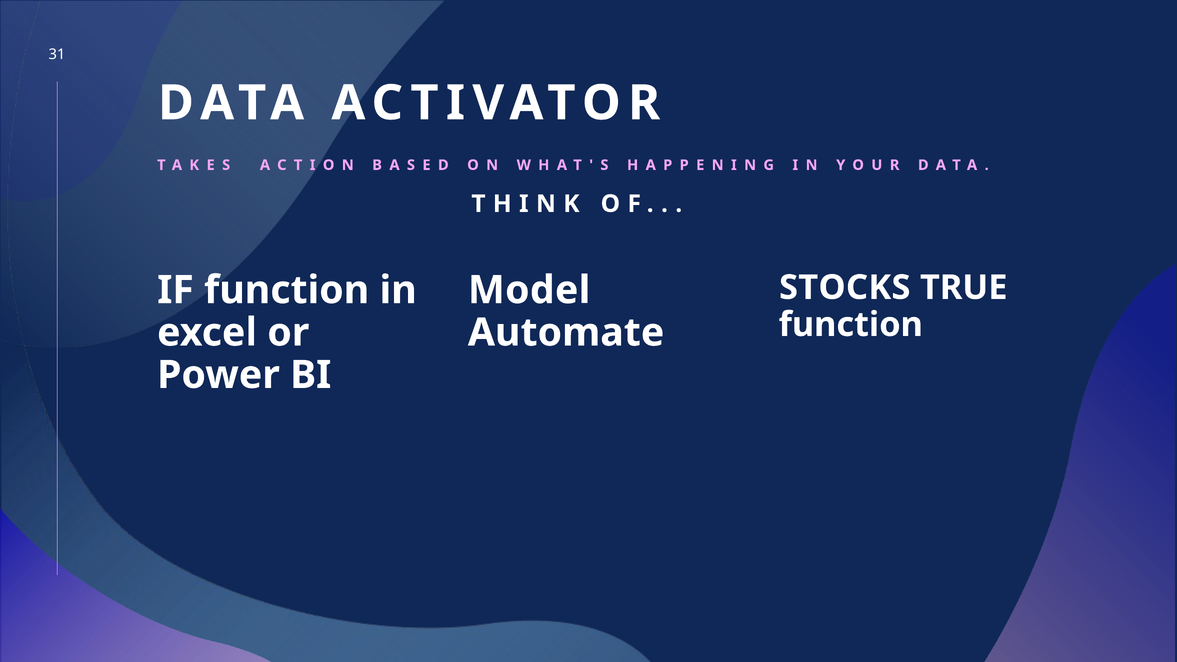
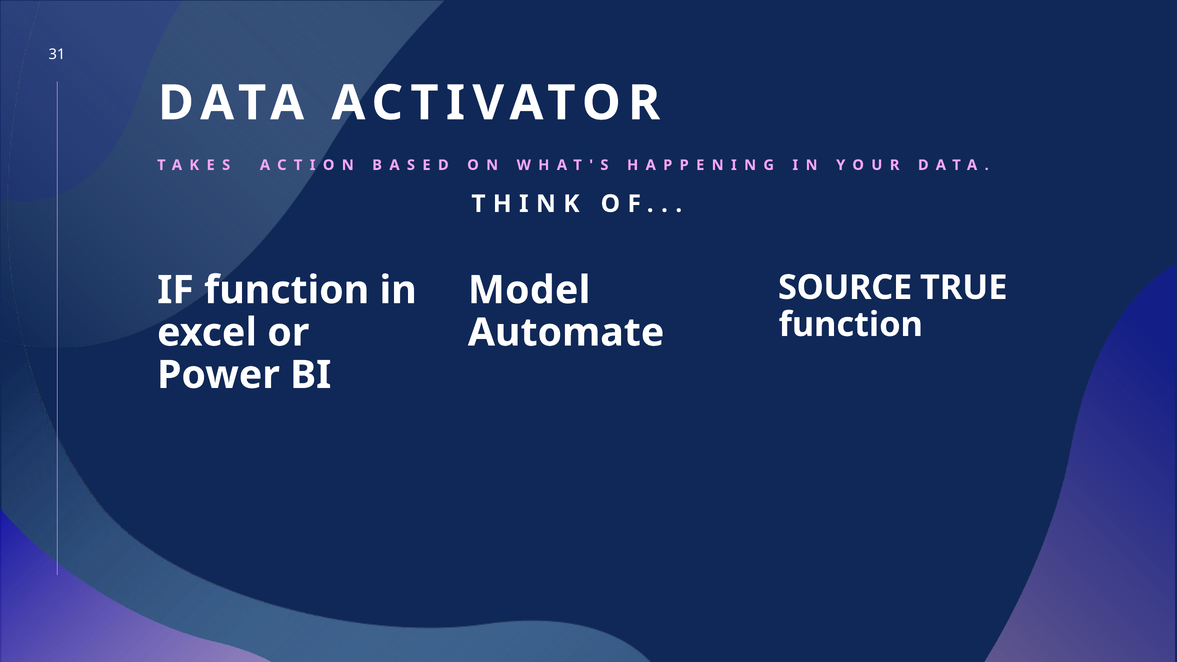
STOCKS: STOCKS -> SOURCE (845, 288)
